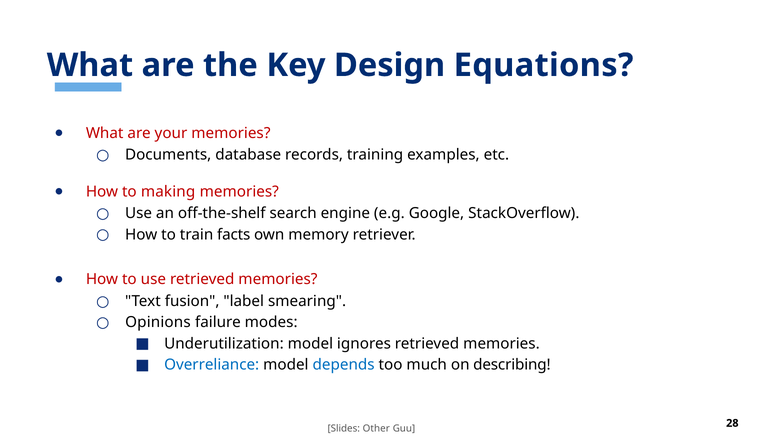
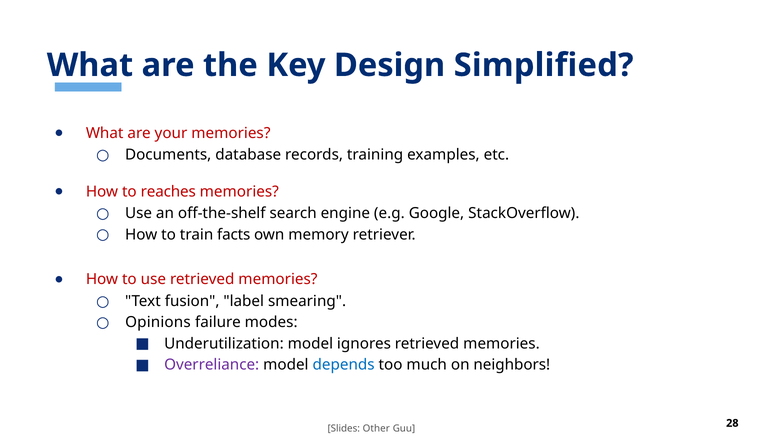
Equations: Equations -> Simplified (544, 65)
making: making -> reaches (168, 192)
Overreliance colour: blue -> purple (212, 365)
describing: describing -> neighbors (512, 365)
